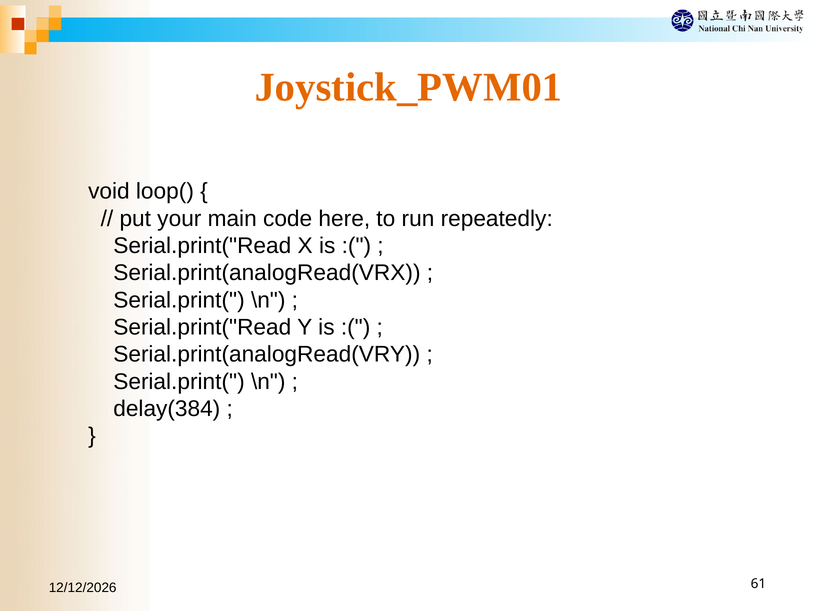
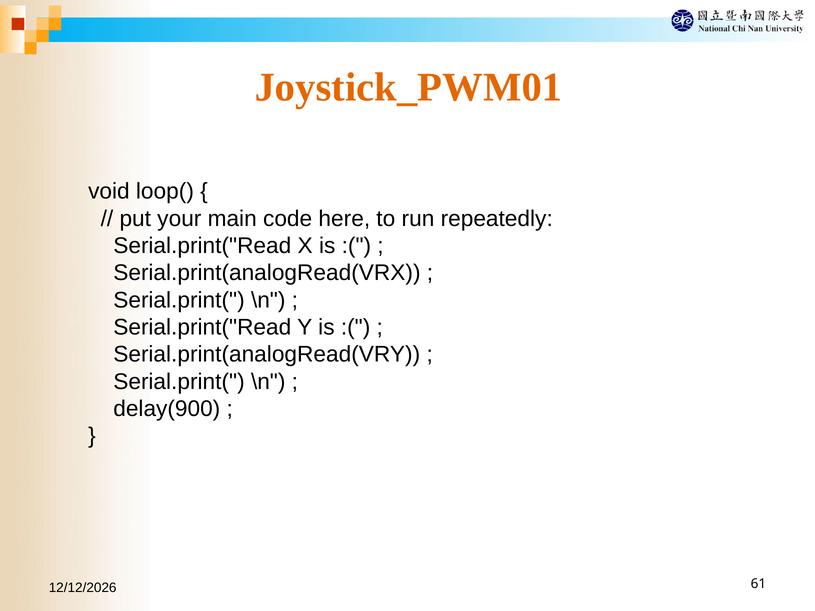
delay(384: delay(384 -> delay(900 (167, 409)
